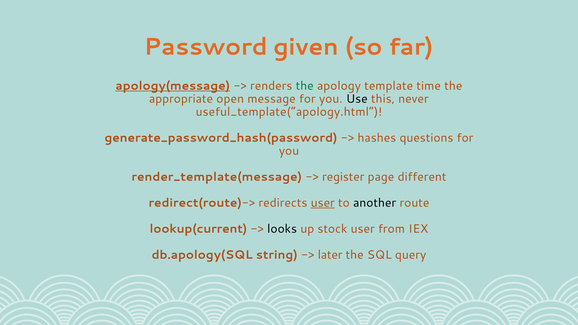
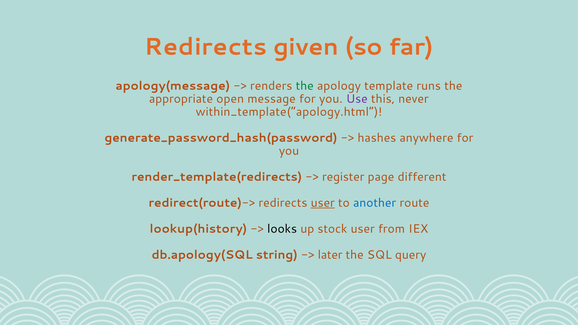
Password: Password -> Redirects (206, 47)
apology(message underline: present -> none (173, 86)
time: time -> runs (429, 86)
Use colour: black -> purple (357, 99)
useful_template(“apology.html: useful_template(“apology.html -> within_template(“apology.html (289, 112)
questions: questions -> anywhere (426, 138)
render_template(message: render_template(message -> render_template(redirects (217, 177)
another colour: black -> blue (375, 203)
lookup(current: lookup(current -> lookup(history (198, 229)
